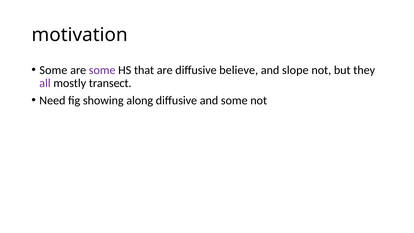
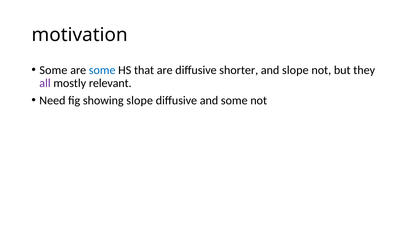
some colour: purple -> blue (102, 70)
believe: believe -> shorter (239, 70)
transect: transect -> relevant (110, 83)
showing along: along -> slope (140, 100)
